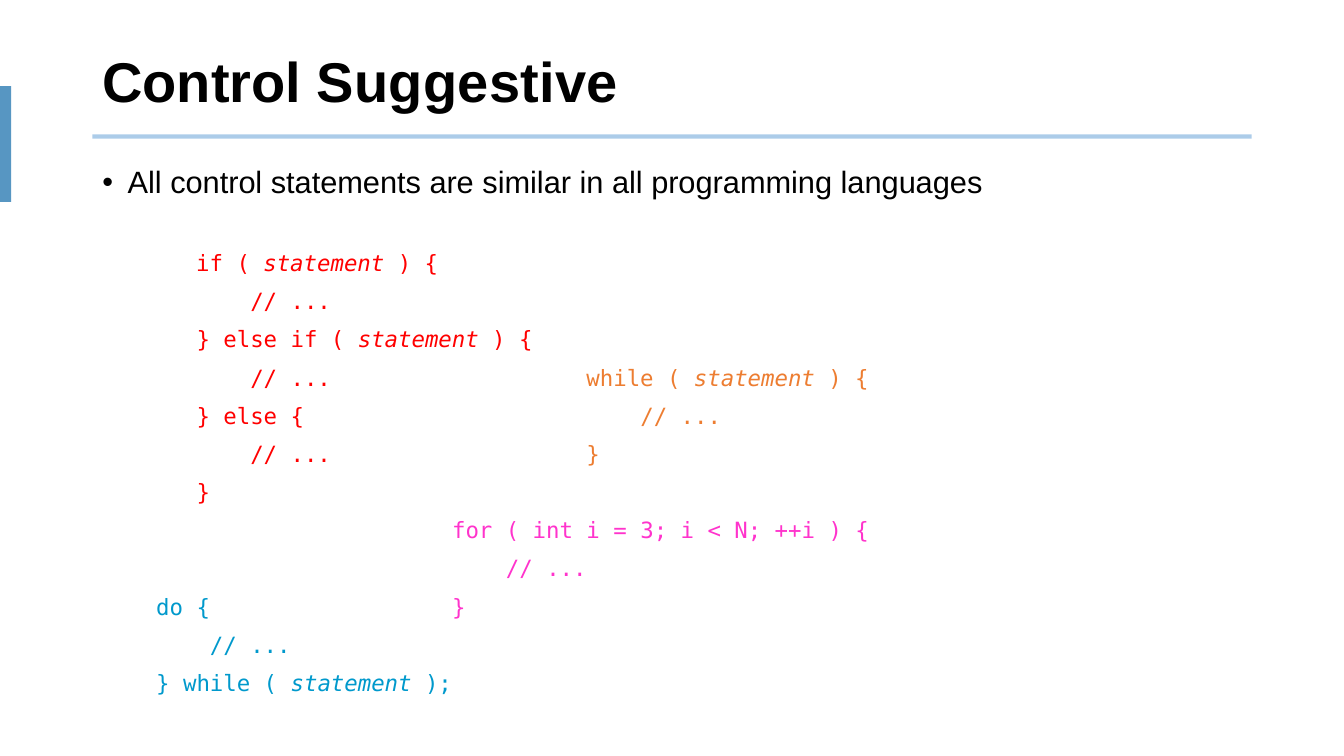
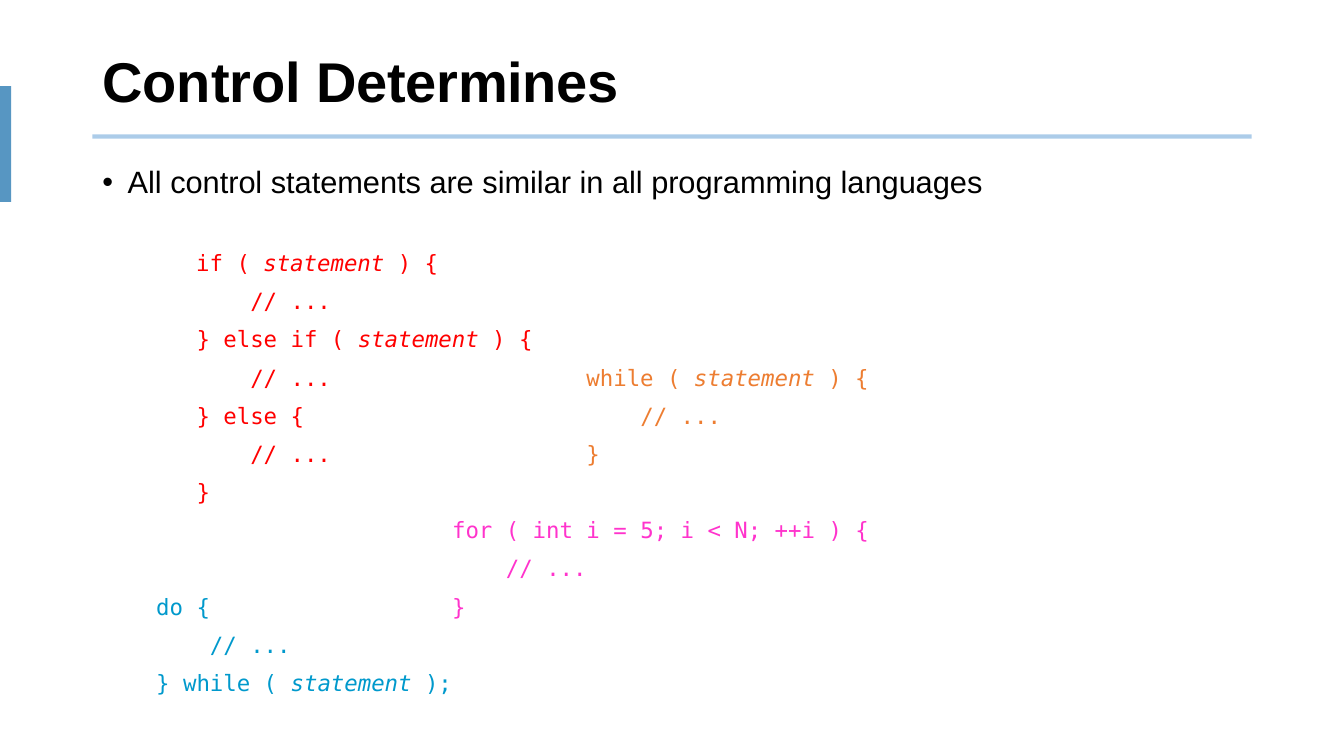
Suggestive: Suggestive -> Determines (468, 84)
3: 3 -> 5 (654, 531)
